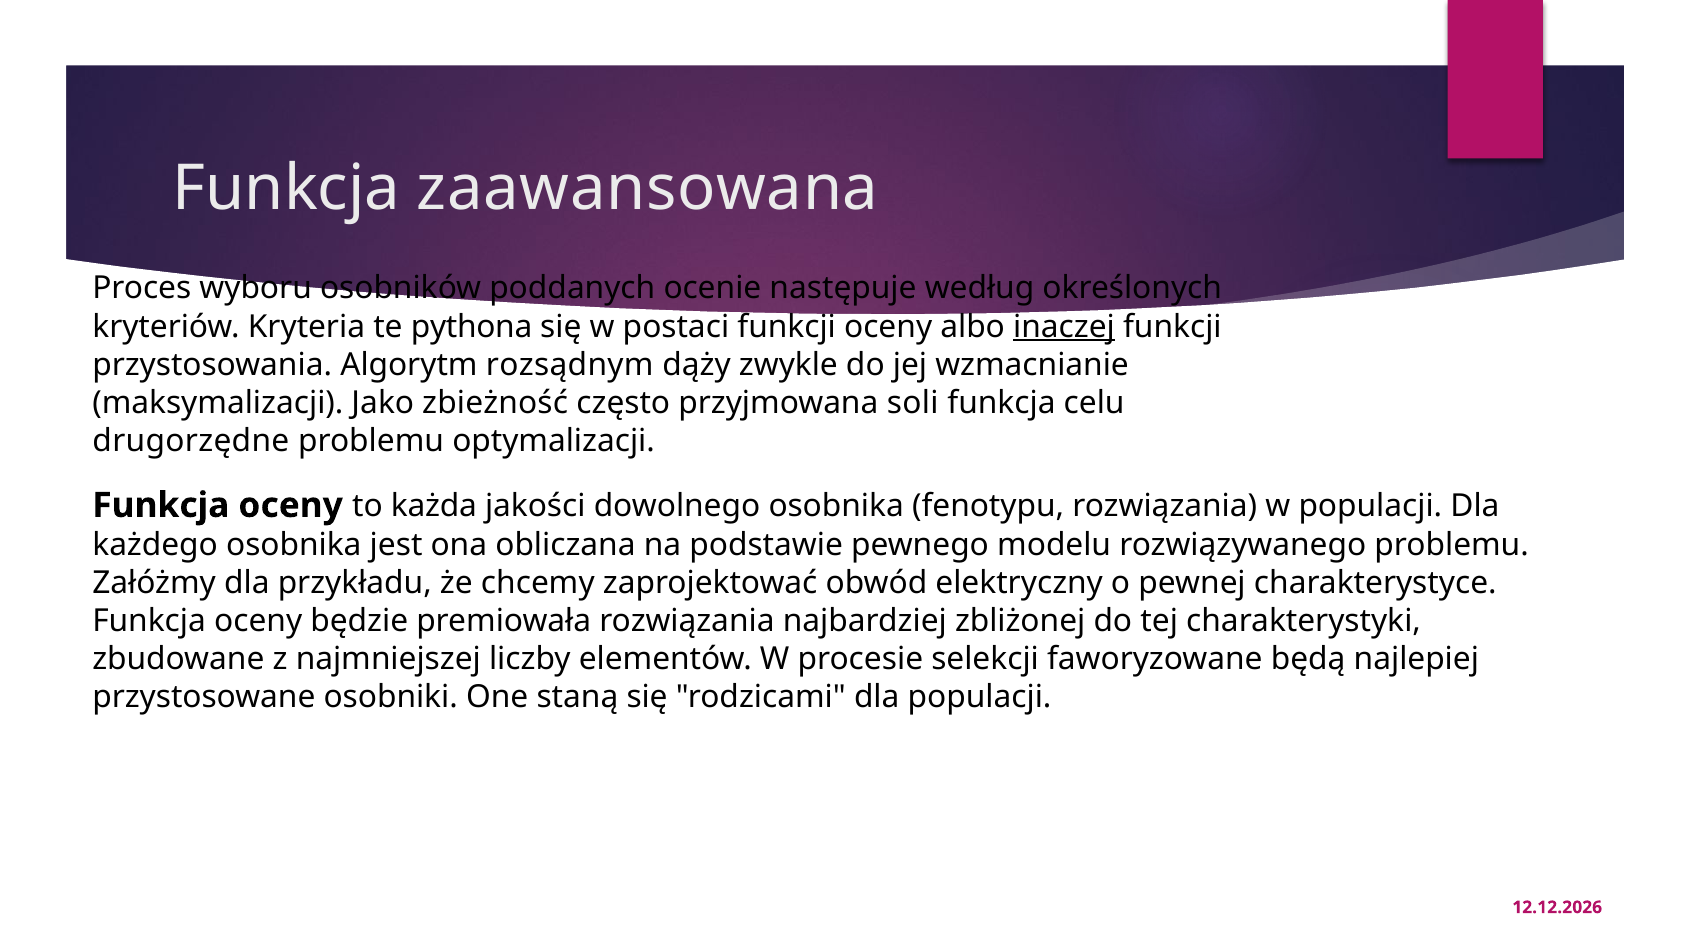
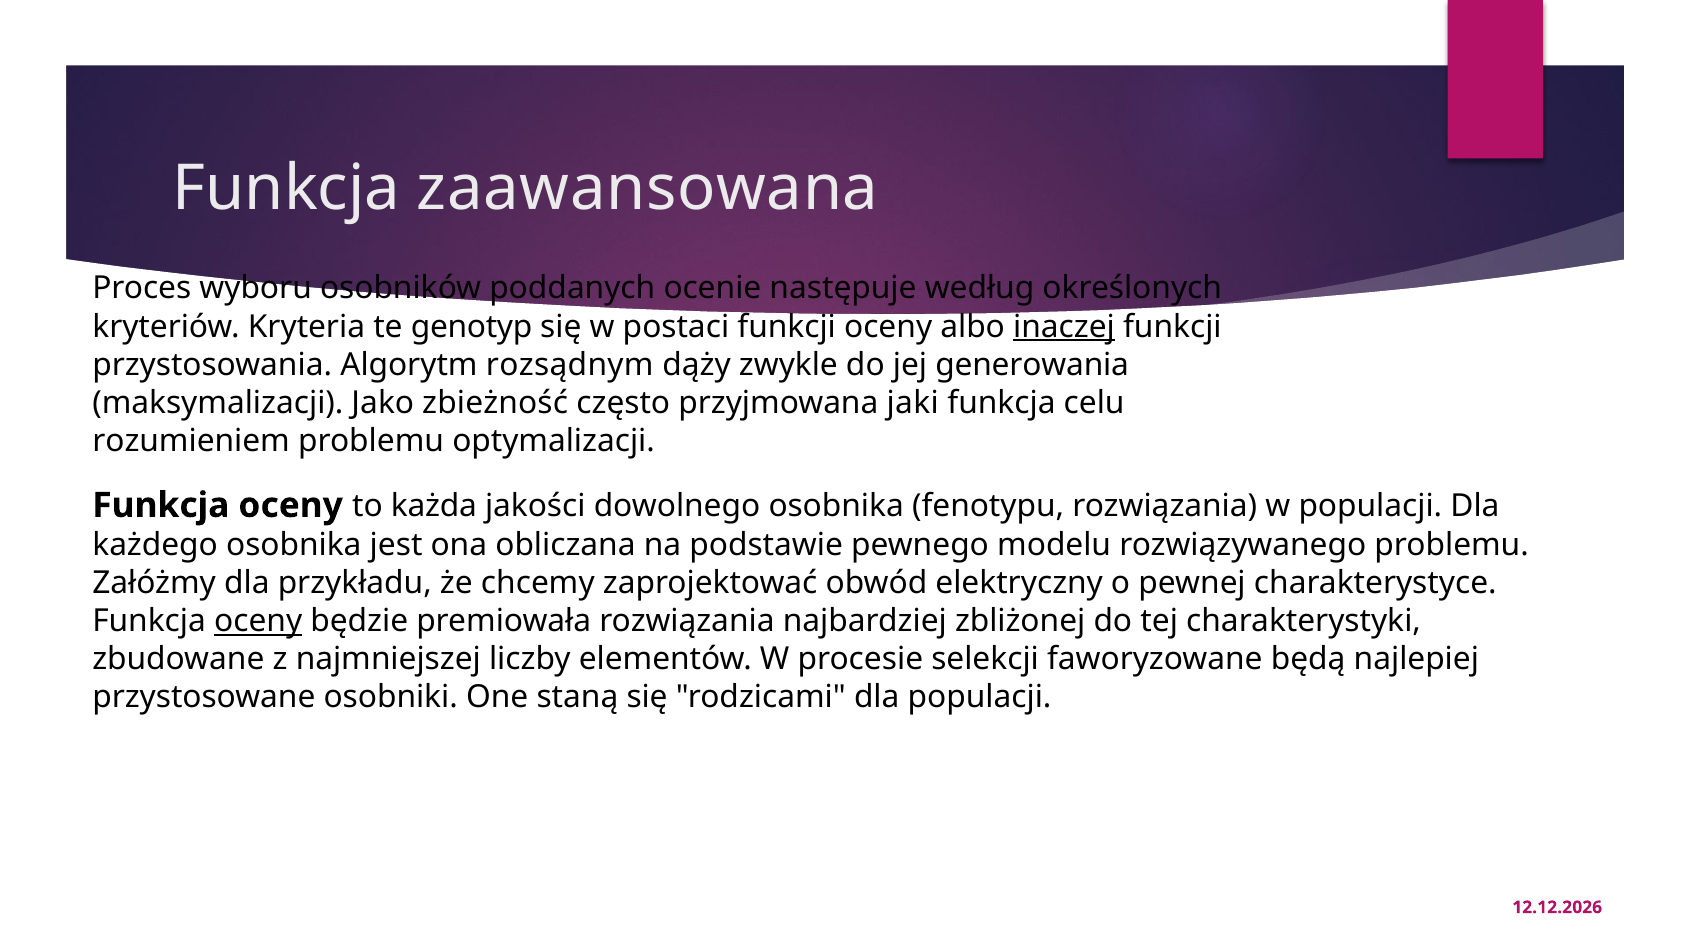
pythona: pythona -> genotyp (472, 327)
wzmacnianie: wzmacnianie -> generowania (1032, 365)
soli: soli -> jaki (913, 403)
drugorzędne: drugorzędne -> rozumieniem (191, 441)
oceny underline: none -> present (258, 621)
